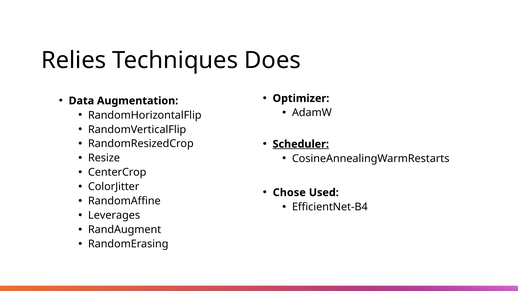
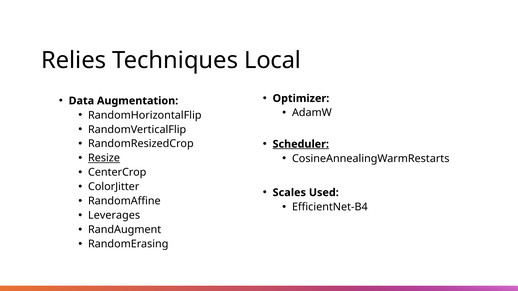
Does: Does -> Local (273, 61)
Resize underline: none -> present (104, 158)
Chose: Chose -> Scales (289, 193)
